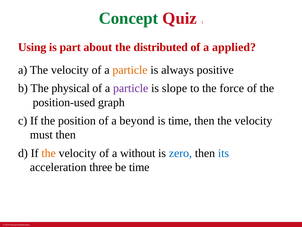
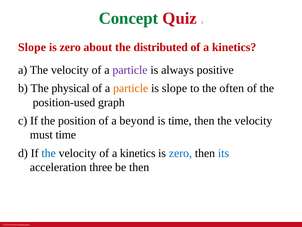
Using: Using -> Slope (32, 47)
part: part -> zero (70, 47)
applied: applied -> kinetics (234, 47)
particle colour: orange -> purple (130, 70)
particle colour: purple -> orange (131, 88)
force: force -> often (232, 88)
must then: then -> time (66, 135)
the colour: orange -> blue (49, 153)
velocity of a without: without -> kinetics (138, 153)
be time: time -> then (139, 167)
